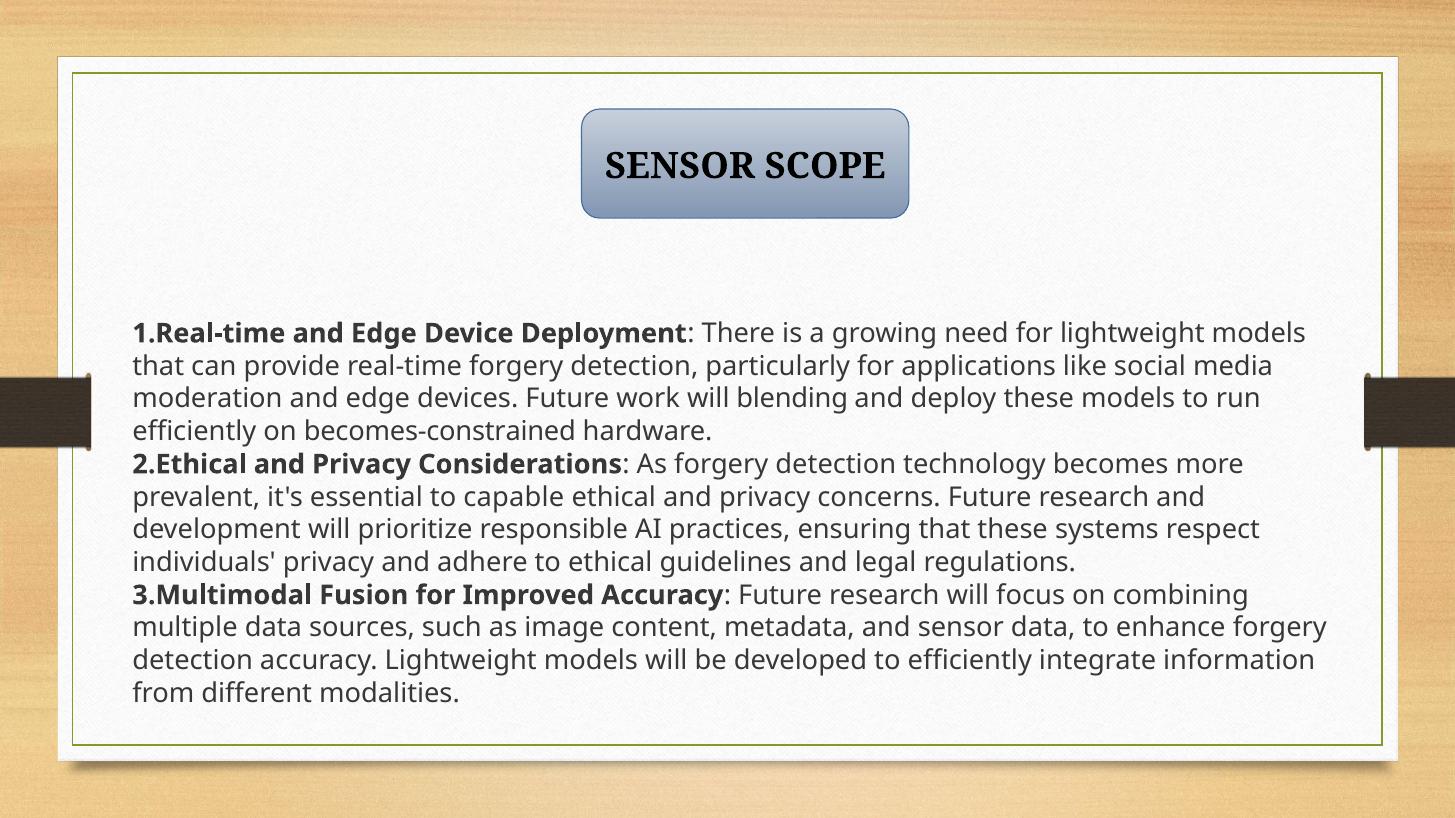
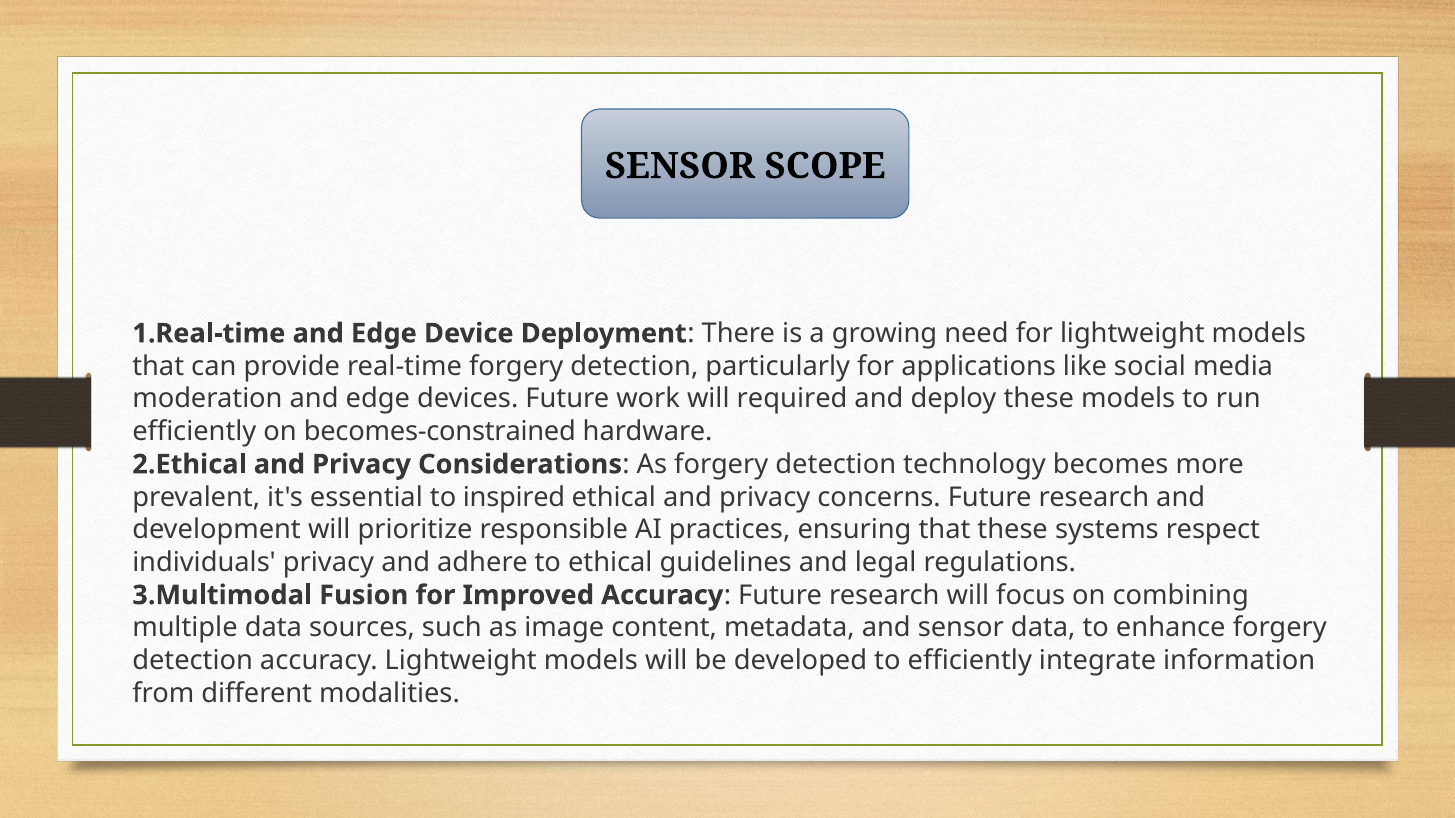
blending: blending -> required (792, 399)
capable: capable -> inspired (514, 497)
